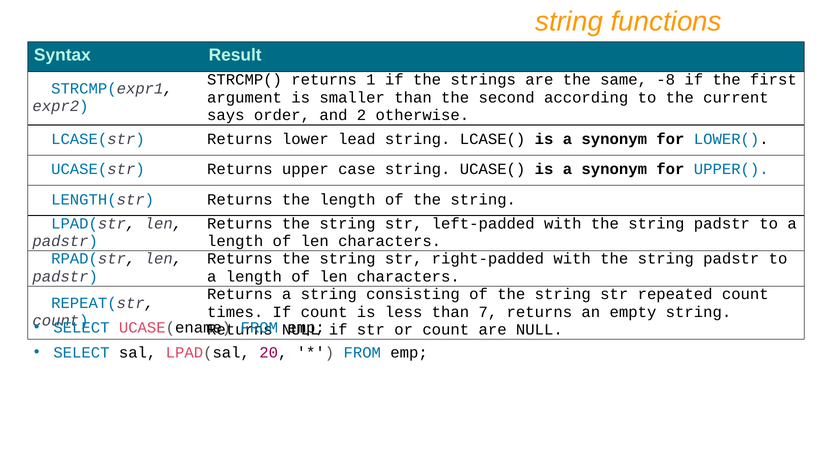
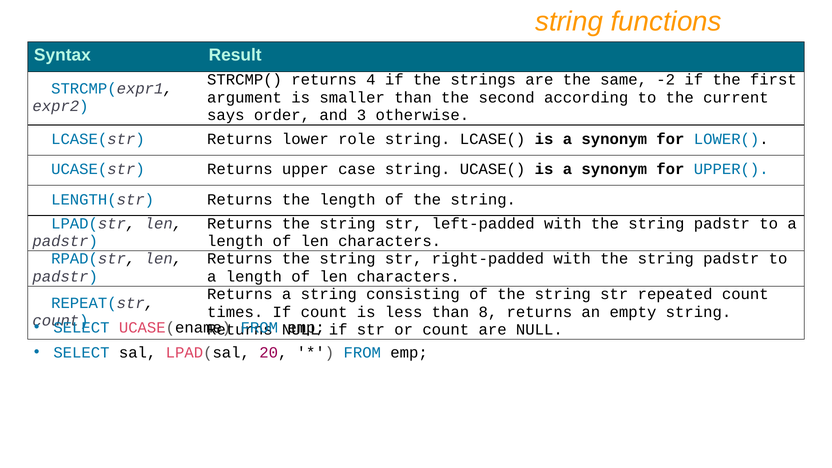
1: 1 -> 4 (371, 80)
-8: -8 -> -2 (666, 80)
2: 2 -> 3 (362, 115)
lead: lead -> role (357, 139)
7: 7 -> 8 (488, 312)
